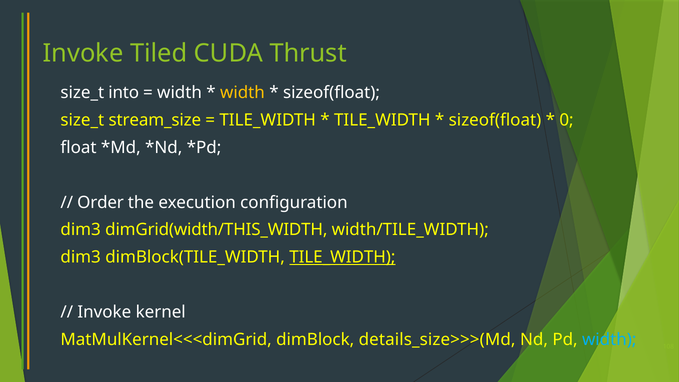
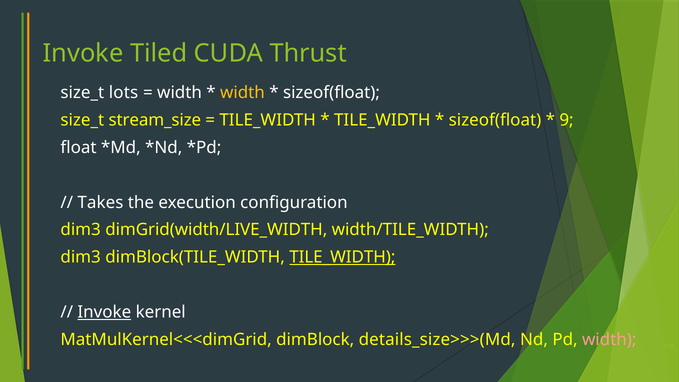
into: into -> lots (124, 93)
0: 0 -> 9 (567, 120)
Order: Order -> Takes (100, 202)
dimGrid(width/THIS_WIDTH: dimGrid(width/THIS_WIDTH -> dimGrid(width/LIVE_WIDTH (216, 230)
Invoke underline: none -> present (104, 312)
width colour: light blue -> pink (609, 340)
